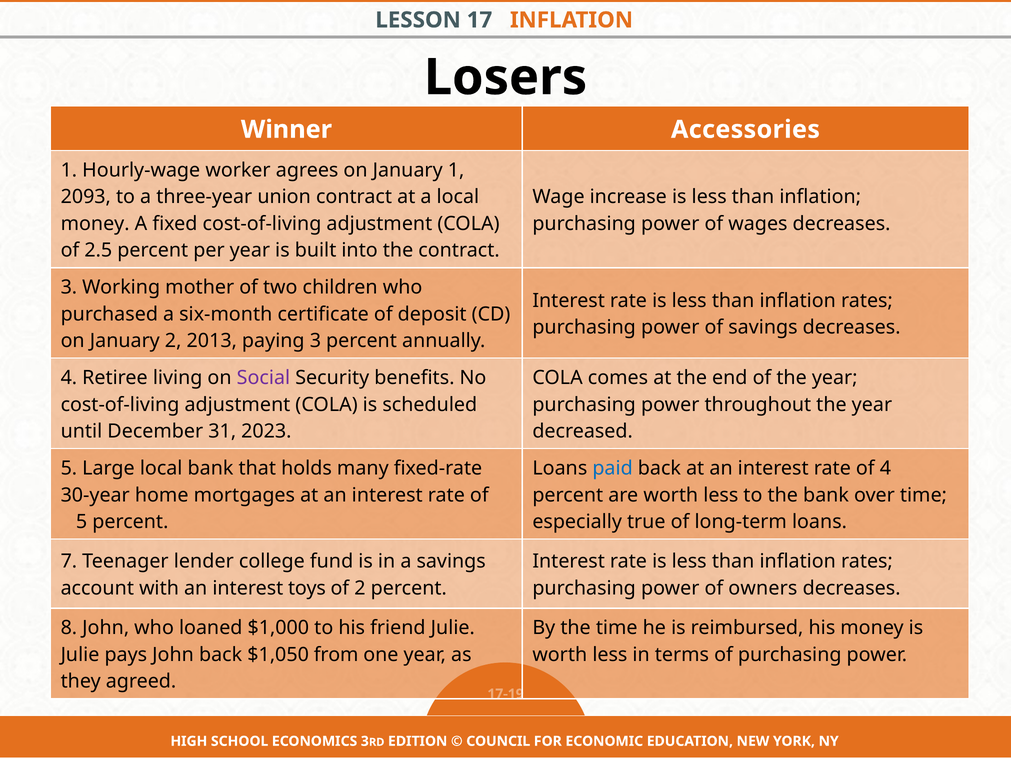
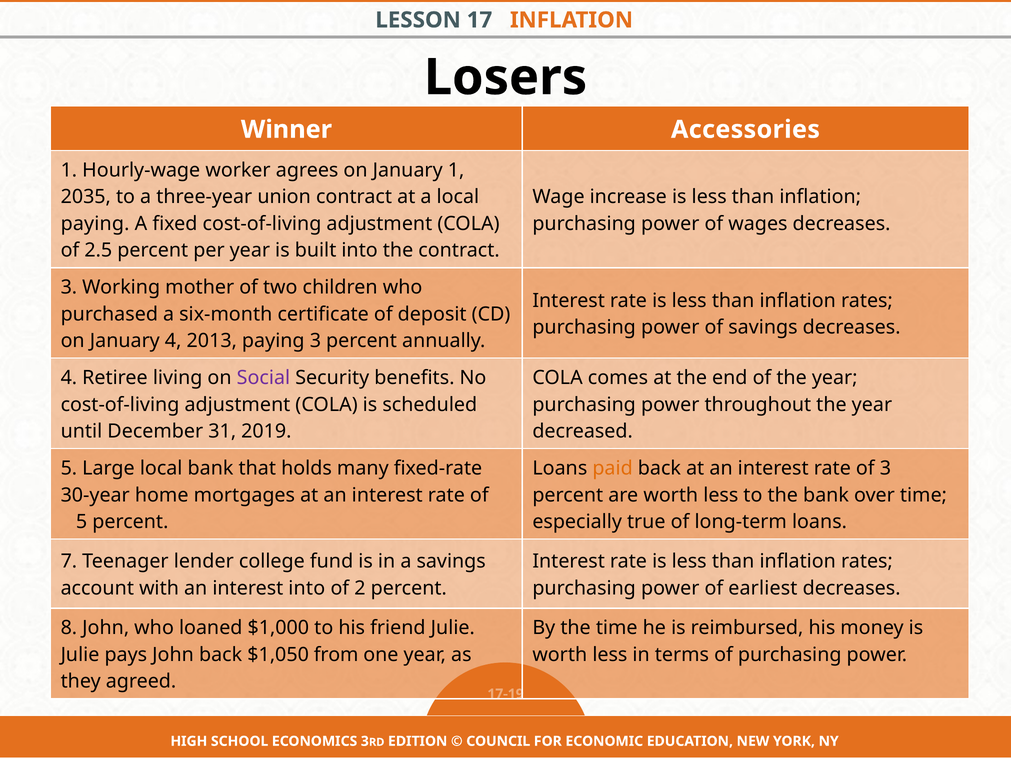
2093: 2093 -> 2035 (86, 197)
money: money -> paying (95, 224)
January 2: 2 -> 4 (173, 341)
2023: 2023 -> 2019 (266, 431)
paid colour: blue -> orange (613, 468)
of 4: 4 -> 3 (885, 468)
interest toys: toys -> into (307, 588)
owners: owners -> earliest (763, 588)
